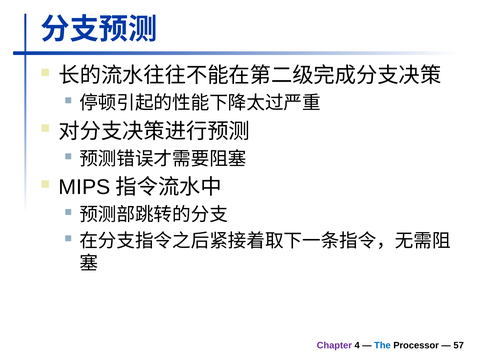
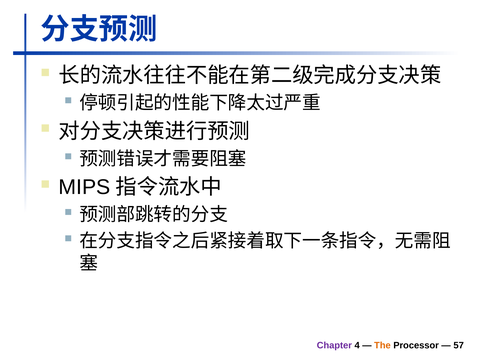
The colour: blue -> orange (382, 345)
